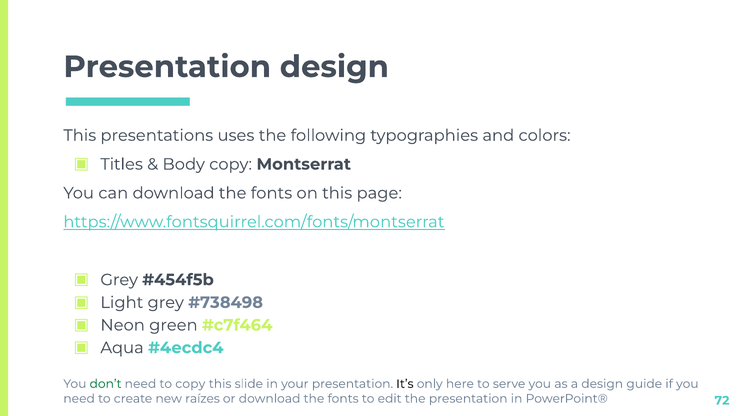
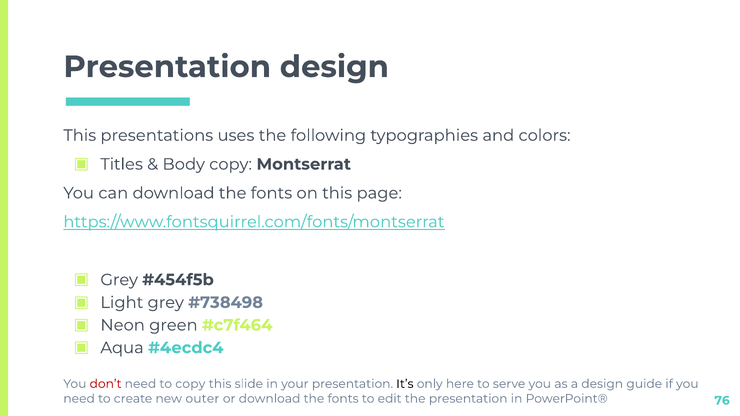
don’t colour: green -> red (106, 384)
raízes: raízes -> outer (202, 399)
72: 72 -> 76 (722, 401)
